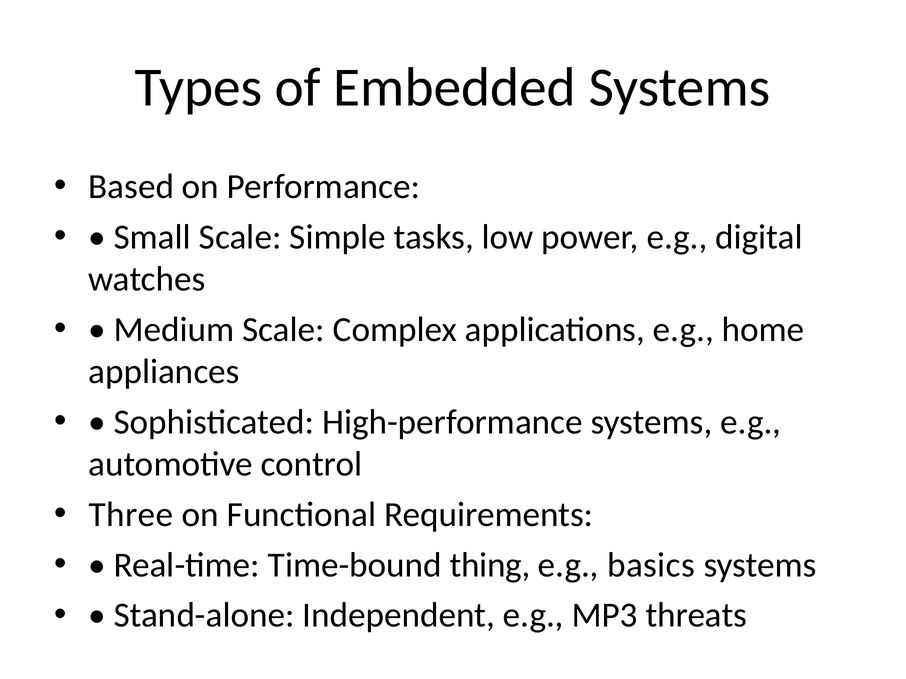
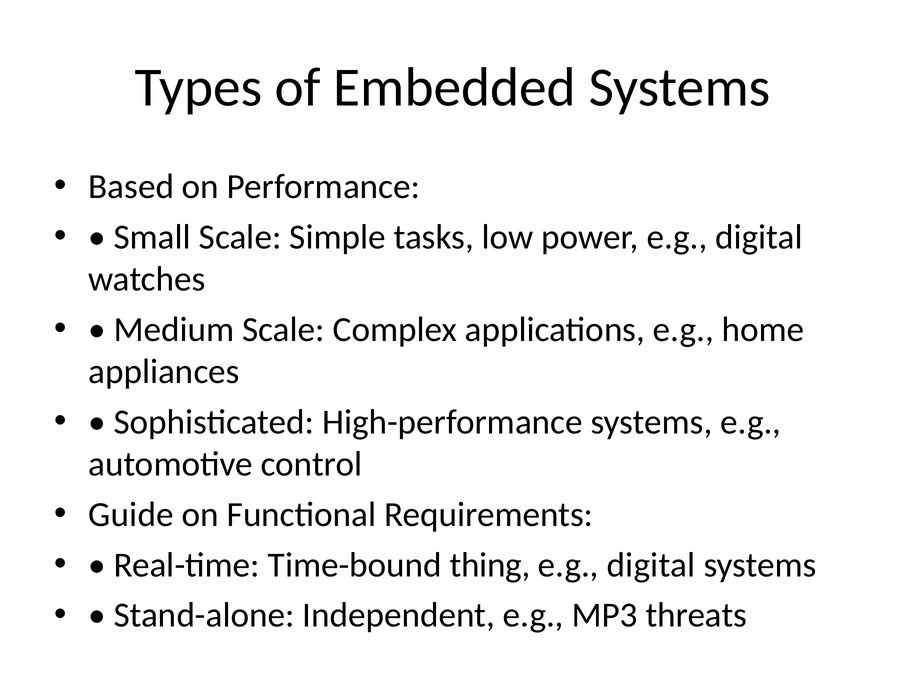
Three: Three -> Guide (131, 515)
basics: basics -> digital (651, 565)
